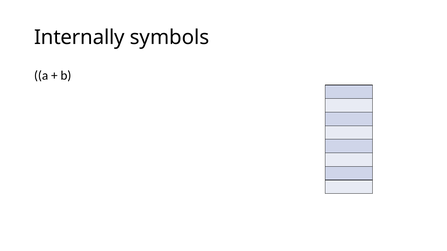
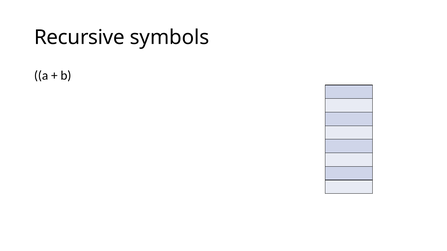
Internally: Internally -> Recursive (79, 38)
